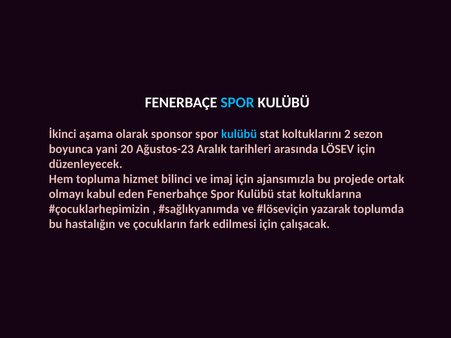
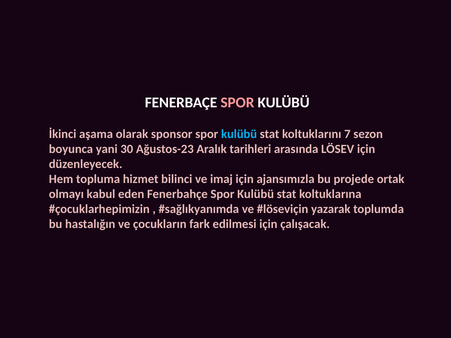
SPOR colour: light blue -> pink (237, 103)
2: 2 -> 7 (347, 134)
20: 20 -> 30 (127, 149)
